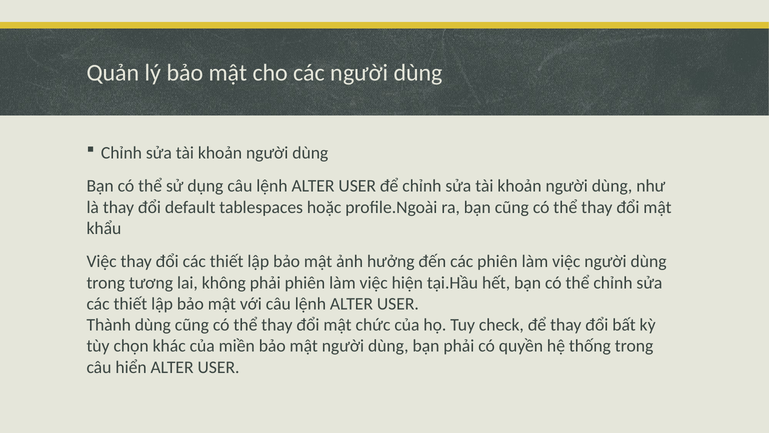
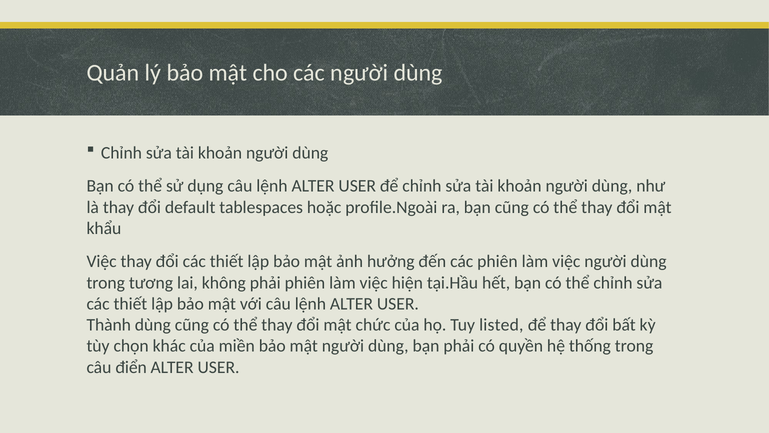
check: check -> listed (501, 325)
hiển: hiển -> điển (131, 367)
